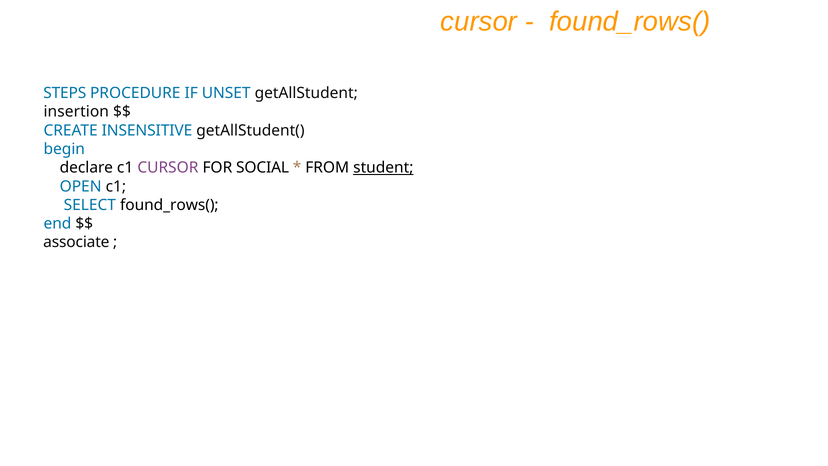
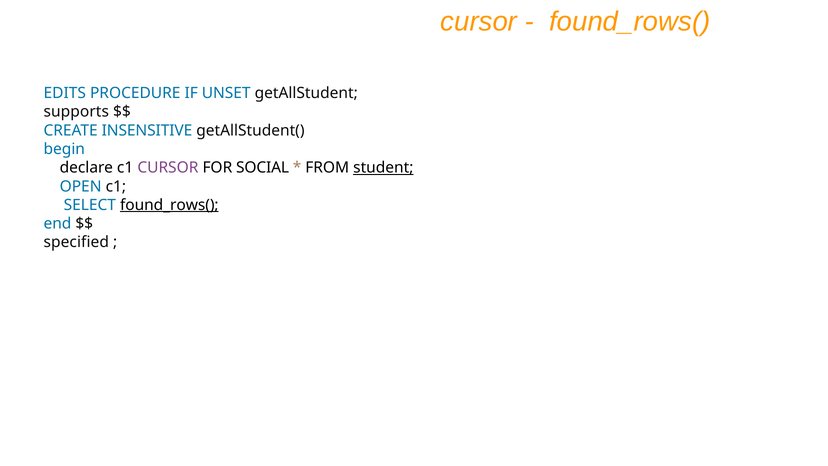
STEPS: STEPS -> EDITS (65, 93)
insertion: insertion -> supports (76, 112)
found_rows( underline: none -> present (169, 205)
associate: associate -> specified (76, 242)
